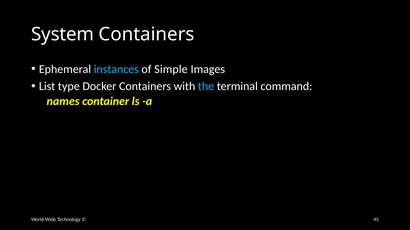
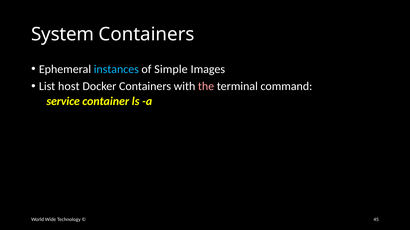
type: type -> host (69, 87)
the colour: light blue -> pink (206, 87)
names: names -> service (63, 102)
